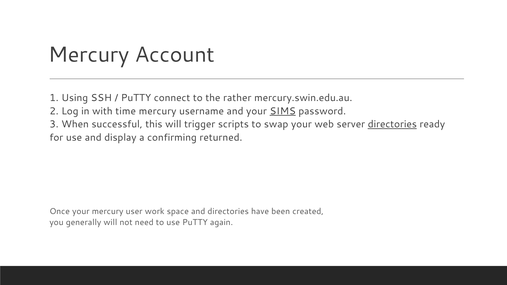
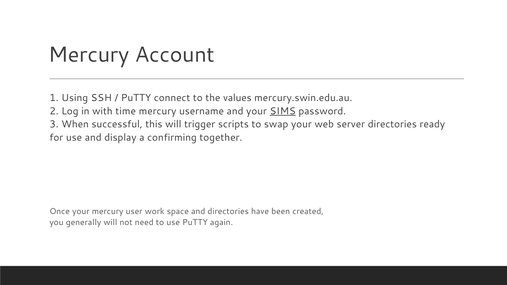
rather: rather -> values (237, 98)
directories underline: present -> none (392, 124)
returned: returned -> together (221, 138)
